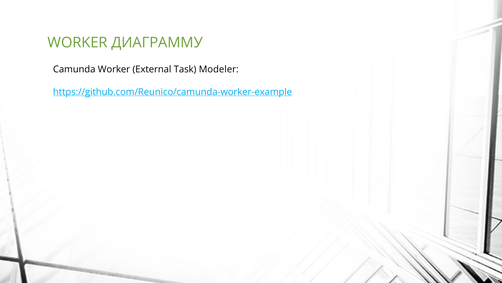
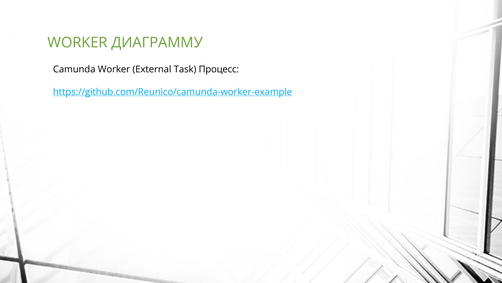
Modeler: Modeler -> Процесс (219, 69)
